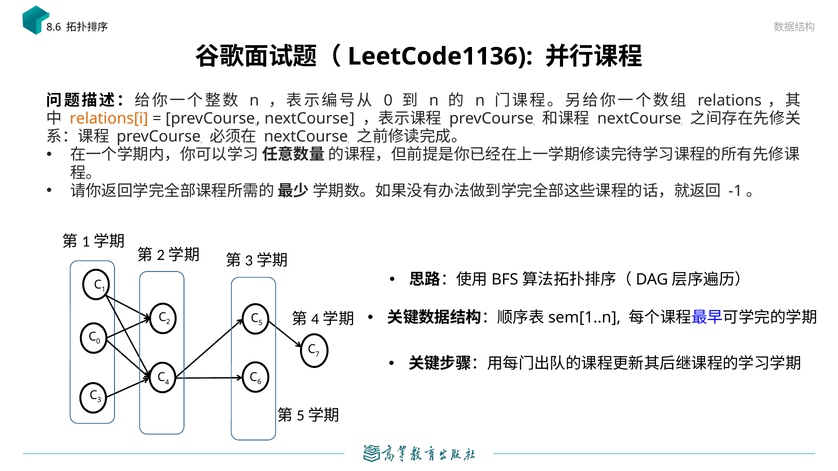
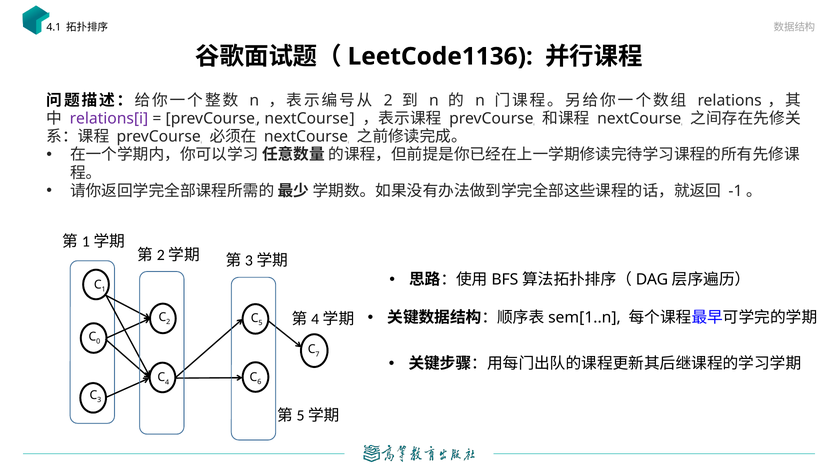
8.6: 8.6 -> 4.1 (54, 27)
0: 0 -> 2 (388, 101)
relations[i colour: orange -> purple (109, 119)
